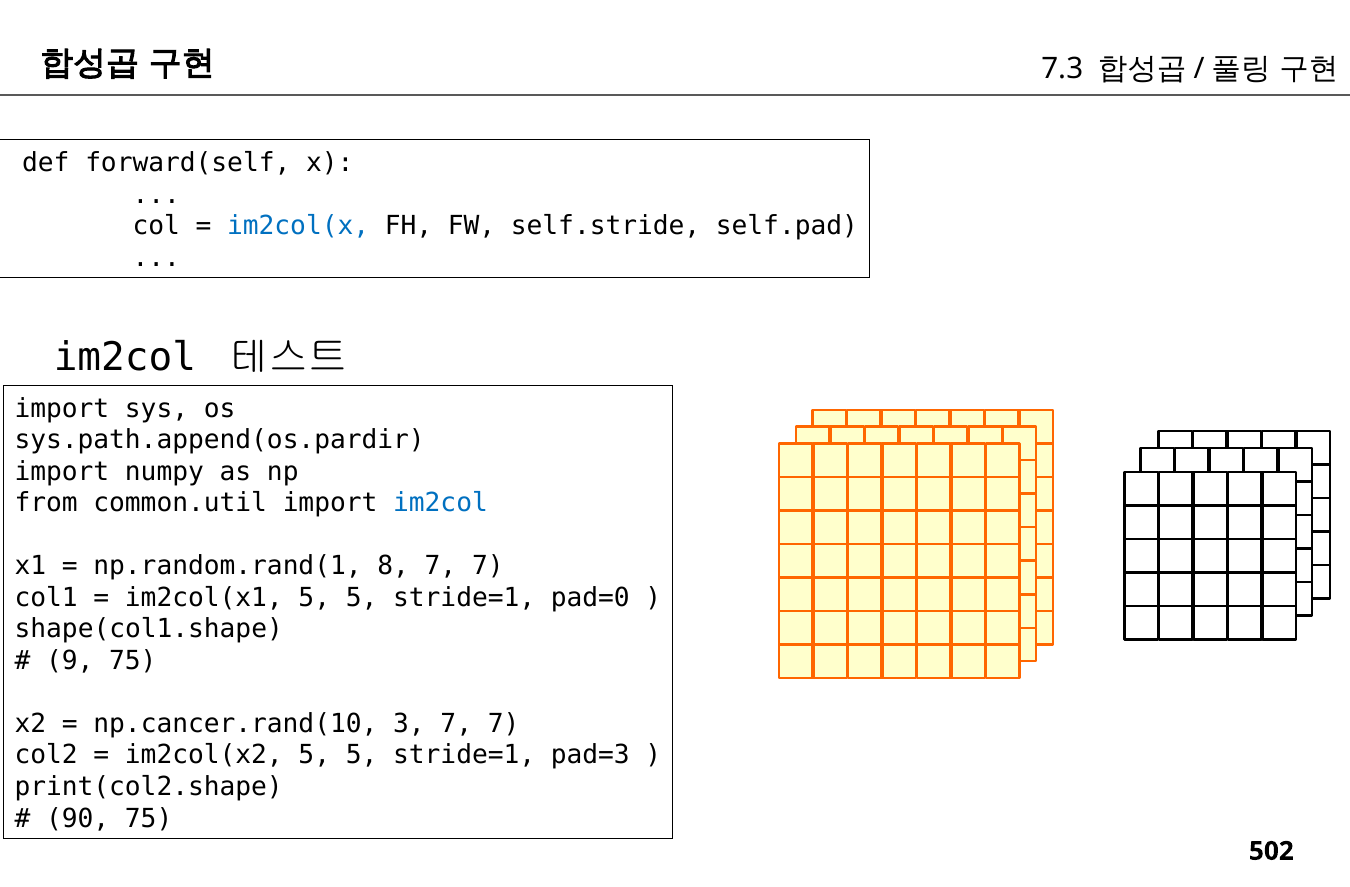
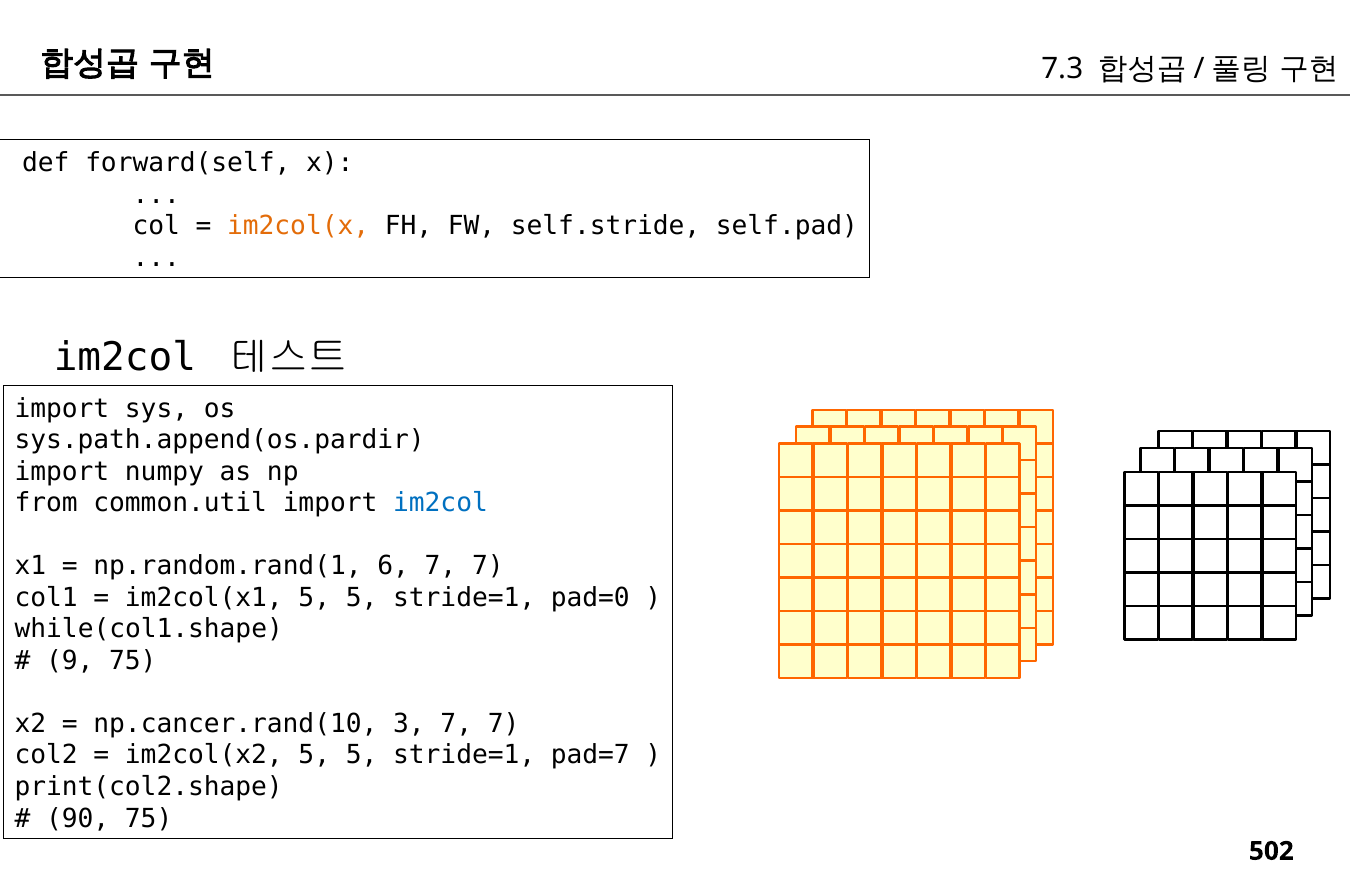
im2col(x colour: blue -> orange (298, 226)
8: 8 -> 6 (393, 566)
shape(col1.shape: shape(col1.shape -> while(col1.shape (149, 629)
pad=3: pad=3 -> pad=7 (590, 755)
